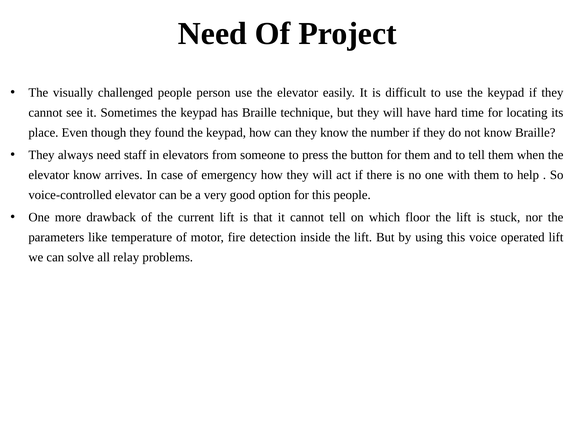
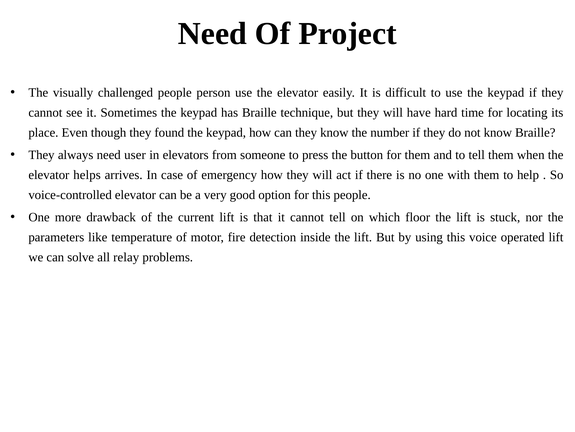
staff: staff -> user (135, 155)
elevator know: know -> helps (87, 175)
